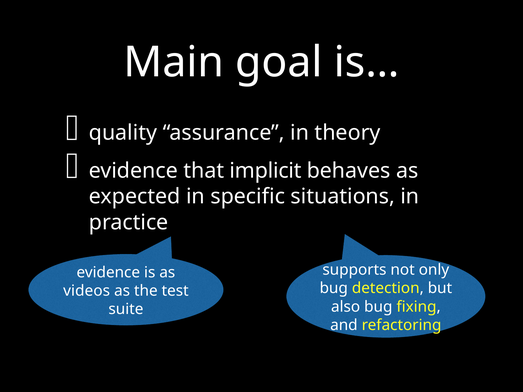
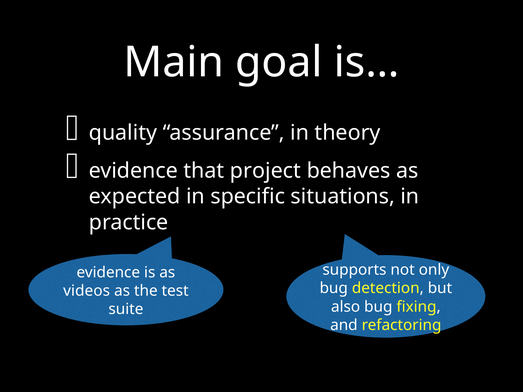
implicit: implicit -> project (265, 171)
